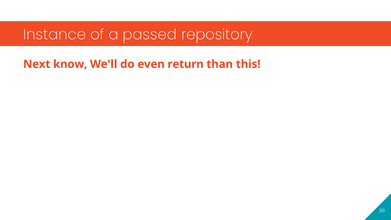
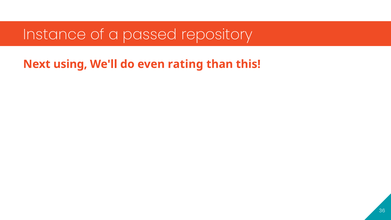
know: know -> using (70, 64)
return: return -> rating (186, 64)
